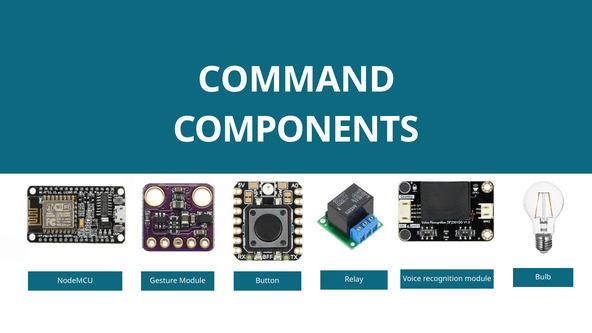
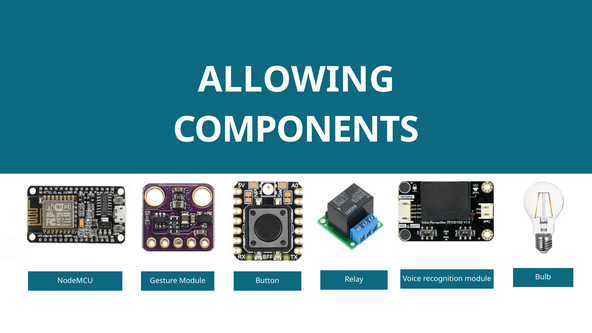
COMMAND: COMMAND -> ALLOWING (296, 80)
